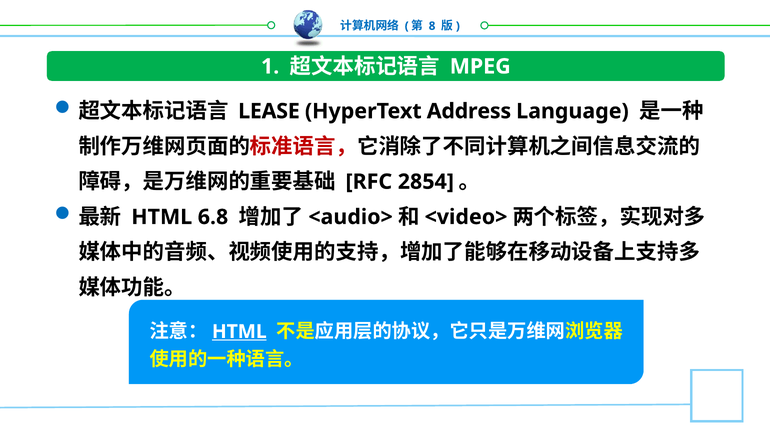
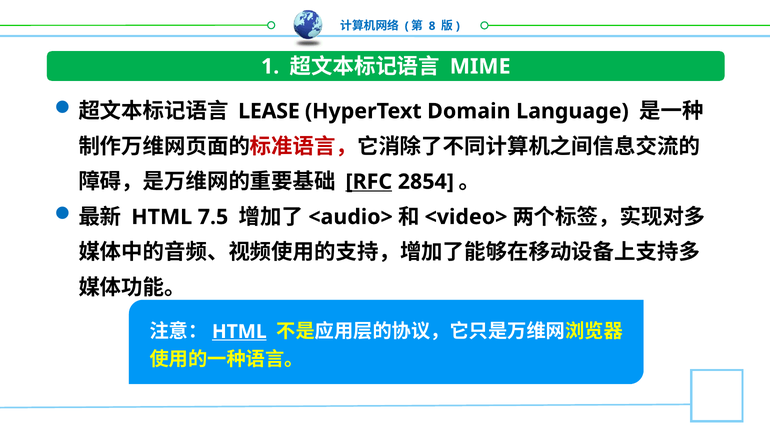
MPEG: MPEG -> MIME (480, 66)
Address: Address -> Domain (469, 111)
RFC underline: none -> present (369, 182)
6.8: 6.8 -> 7.5 (213, 217)
